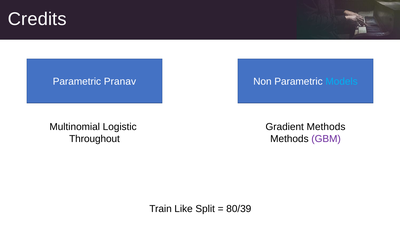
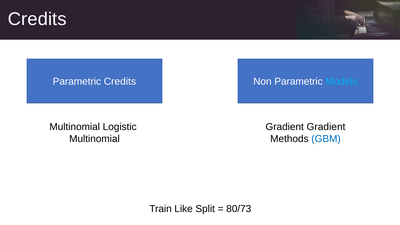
Parametric Pranav: Pranav -> Credits (120, 82)
Gradient Methods: Methods -> Gradient (326, 127)
Throughout: Throughout -> Multinomial (94, 139)
GBM colour: purple -> blue (326, 139)
80/39: 80/39 -> 80/73 (239, 209)
